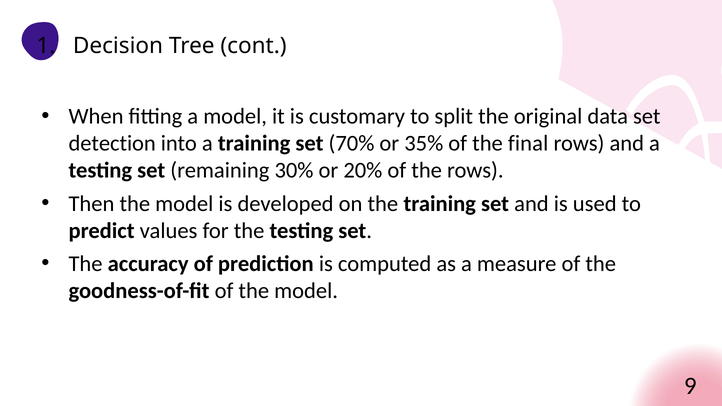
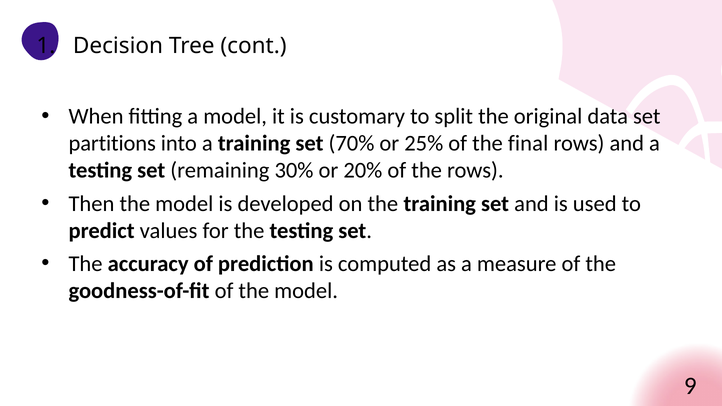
detection: detection -> partitions (112, 143)
35%: 35% -> 25% (424, 143)
